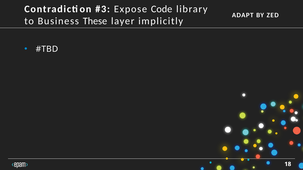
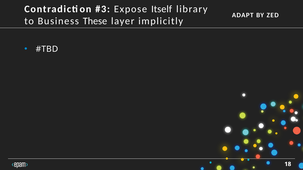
Code: Code -> Itself (162, 9)
